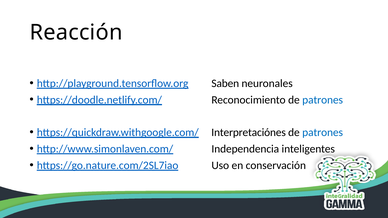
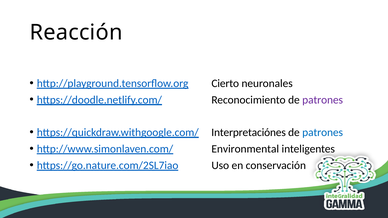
Saben: Saben -> Cierto (225, 83)
patrones colour: blue -> purple (323, 100)
Independencia: Independencia -> Environmental (245, 149)
